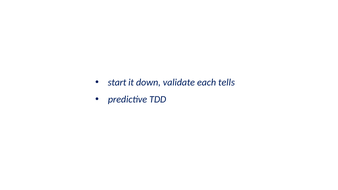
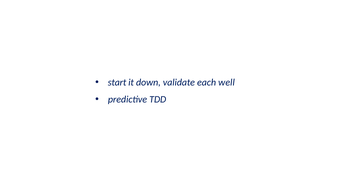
tells: tells -> well (227, 82)
